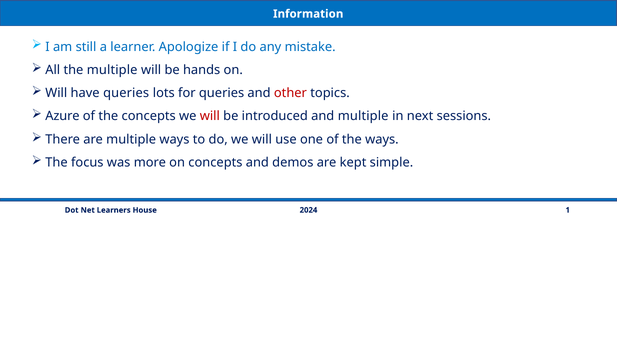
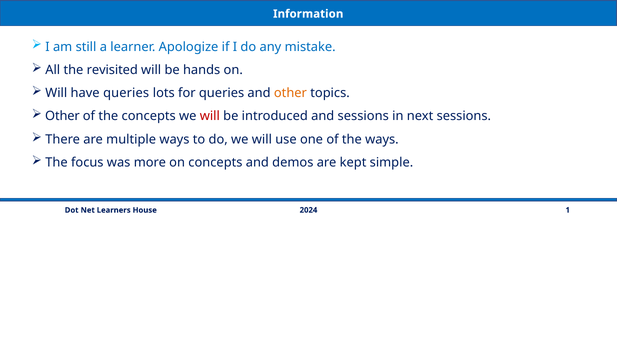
the multiple: multiple -> revisited (112, 70)
other colour: red -> orange (290, 93)
Azure: Azure -> Other (62, 116)
and multiple: multiple -> sessions (363, 116)
